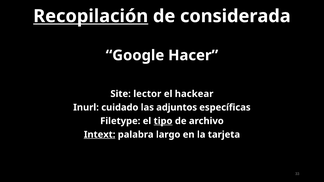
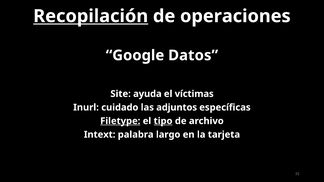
considerada: considerada -> operaciones (235, 16)
Hacer: Hacer -> Datos (193, 55)
lector: lector -> ayuda (147, 94)
hackear: hackear -> víctimas (194, 94)
Filetype underline: none -> present (120, 121)
Intext underline: present -> none (100, 135)
